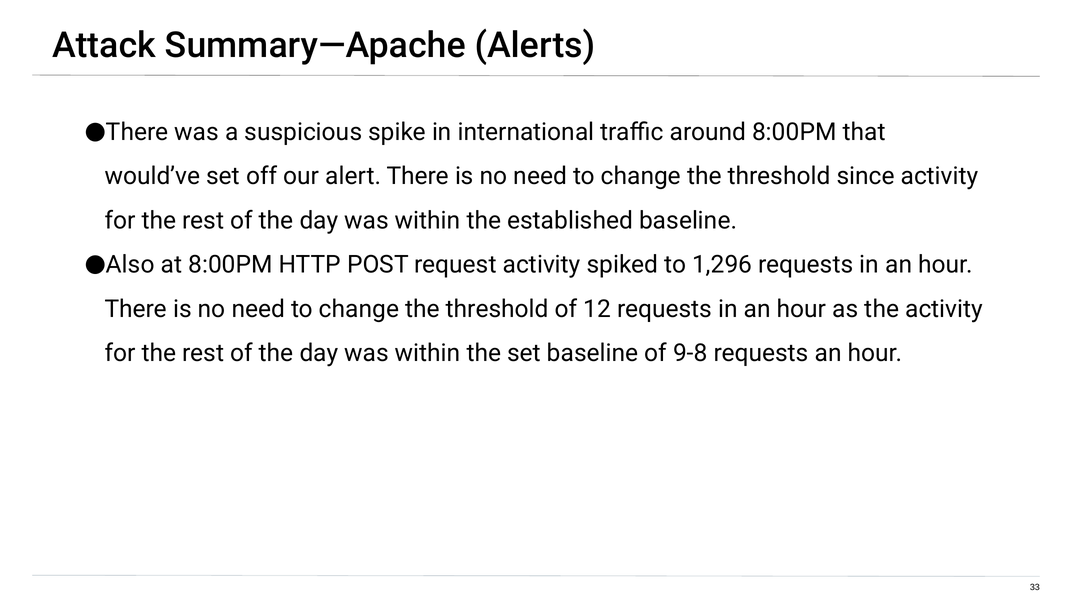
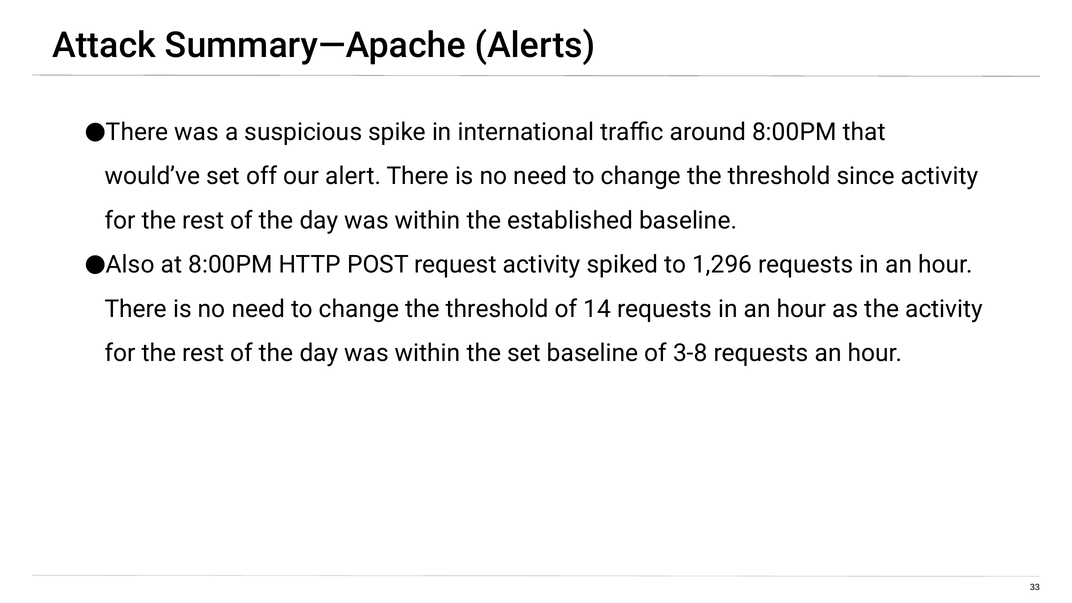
12: 12 -> 14 (597, 309)
9-8: 9-8 -> 3-8 (690, 353)
